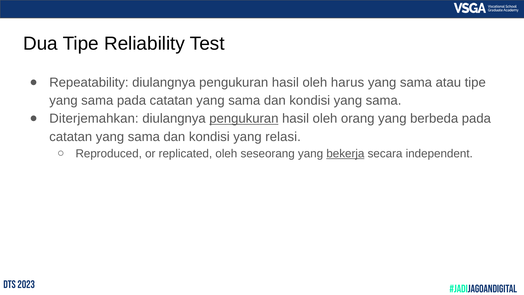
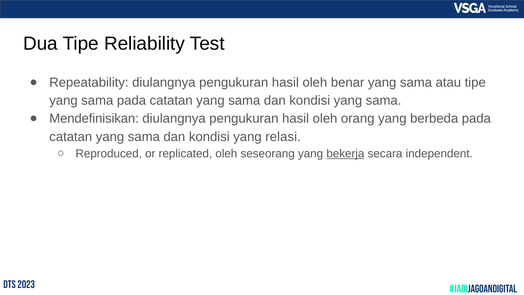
harus: harus -> benar (348, 82)
Diterjemahkan: Diterjemahkan -> Mendefinisikan (94, 119)
pengukuran underline: present -> none (244, 119)
